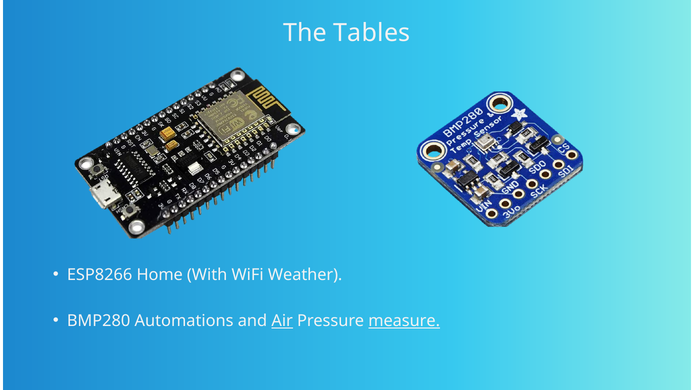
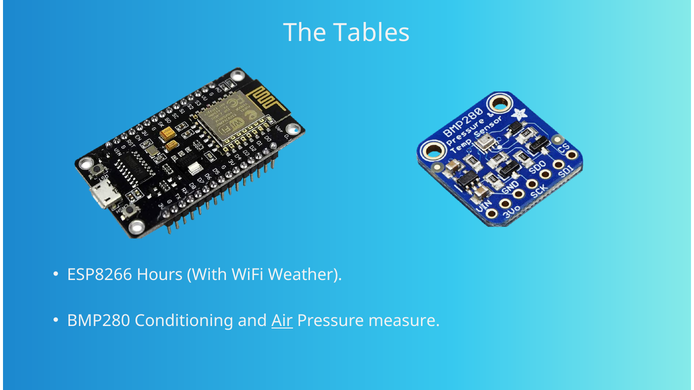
Home: Home -> Hours (160, 275)
Automations: Automations -> Conditioning (184, 321)
measure underline: present -> none (404, 321)
